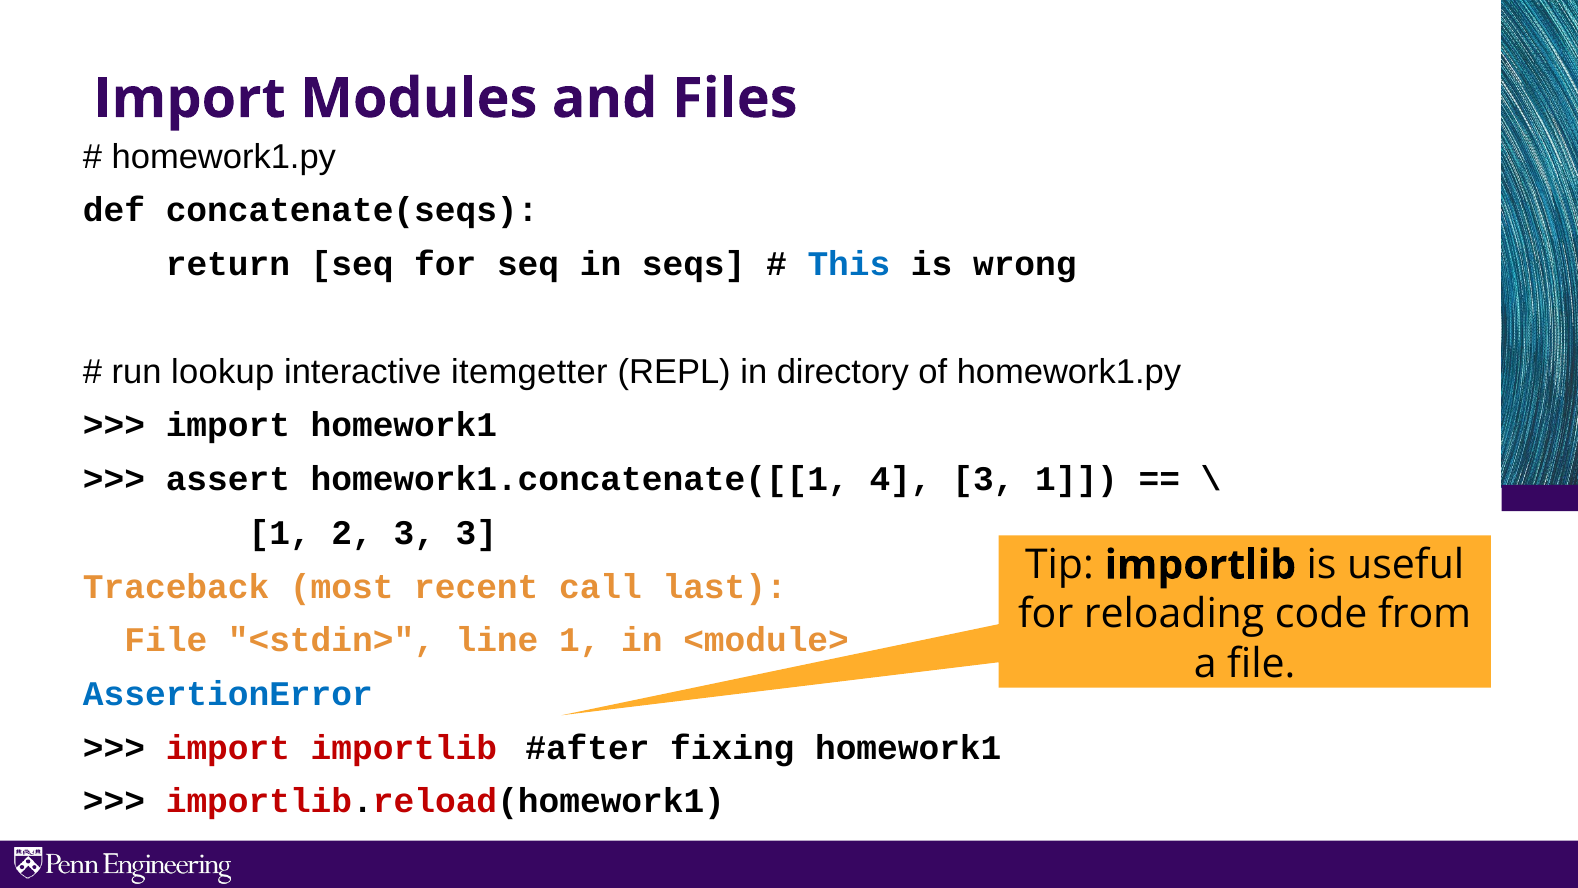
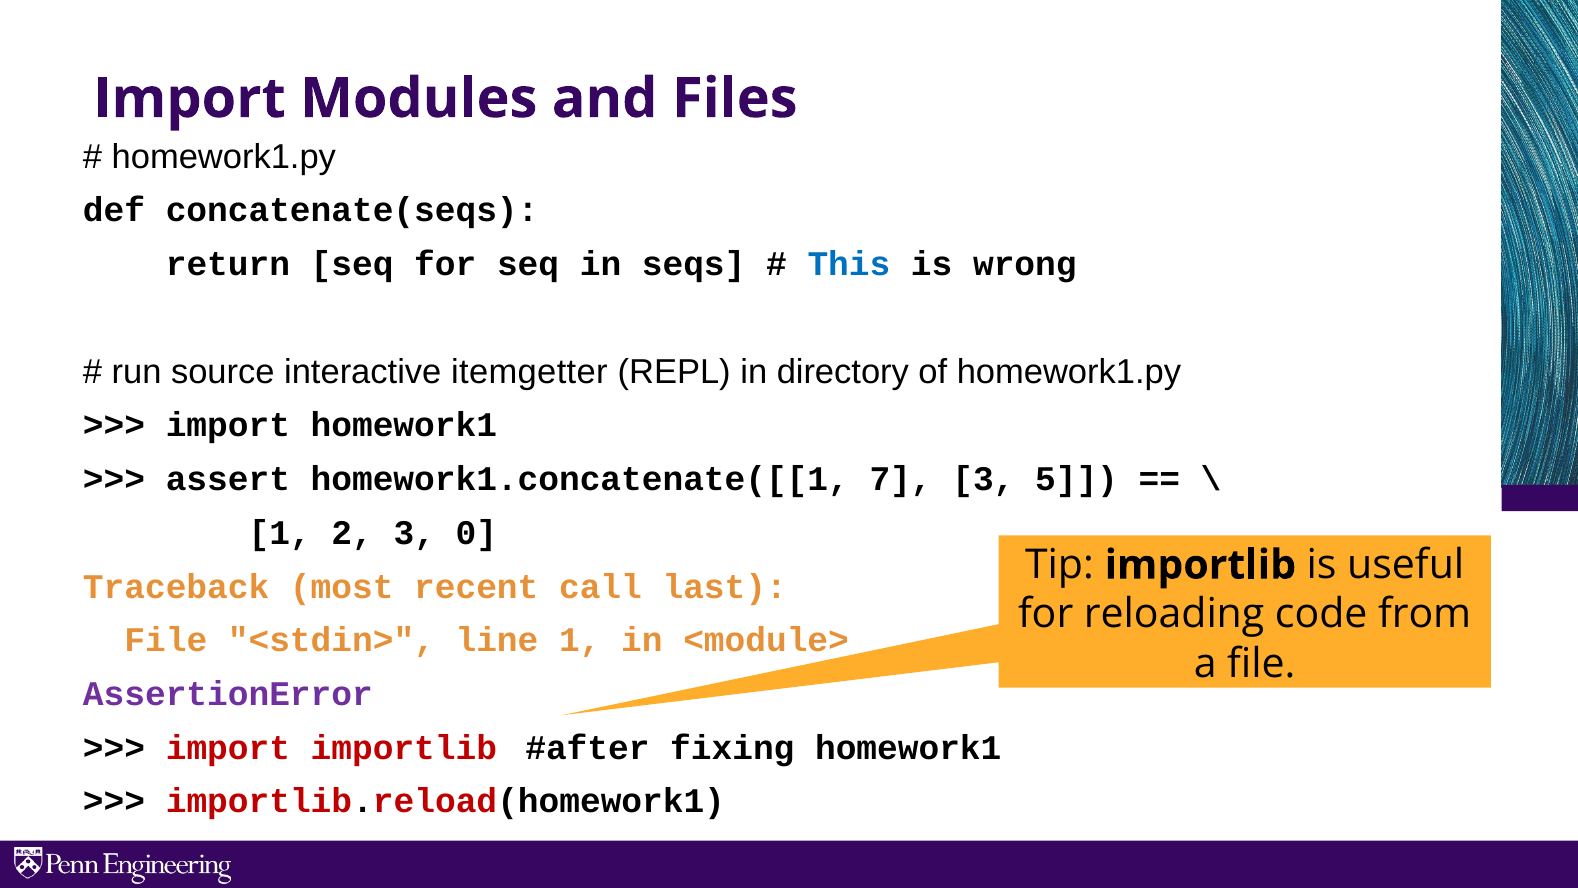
lookup: lookup -> source (223, 371)
4: 4 -> 7 (901, 479)
3 1: 1 -> 5 (1077, 479)
3 3: 3 -> 0 (476, 533)
AssertionError colour: blue -> purple (228, 694)
